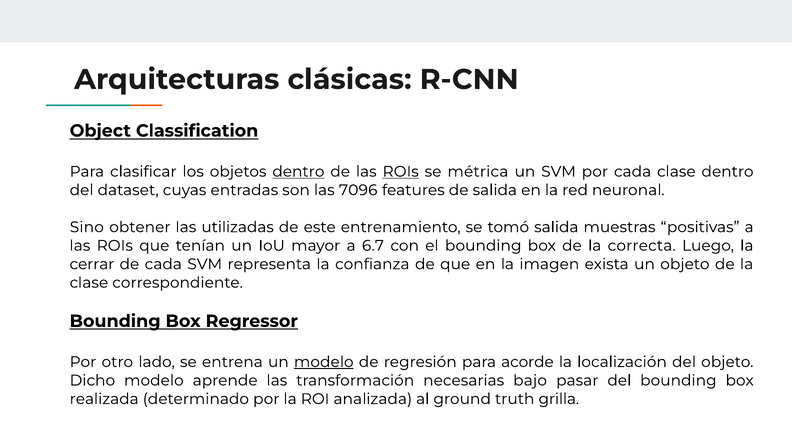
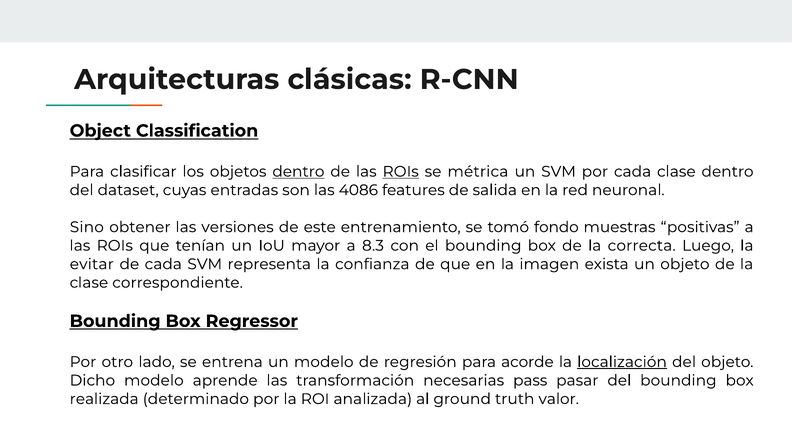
7096: 7096 -> 4086 (358, 190)
utilizadas: utilizadas -> versiones (238, 227)
tomó salida: salida -> fondo (556, 227)
6.7: 6.7 -> 8.3 (373, 245)
cerrar: cerrar -> evitar (92, 264)
modelo underline: present -> none (324, 362)
localización underline: none -> present (622, 362)
bajo: bajo -> pass (530, 380)
grilla: grilla -> valor (559, 399)
